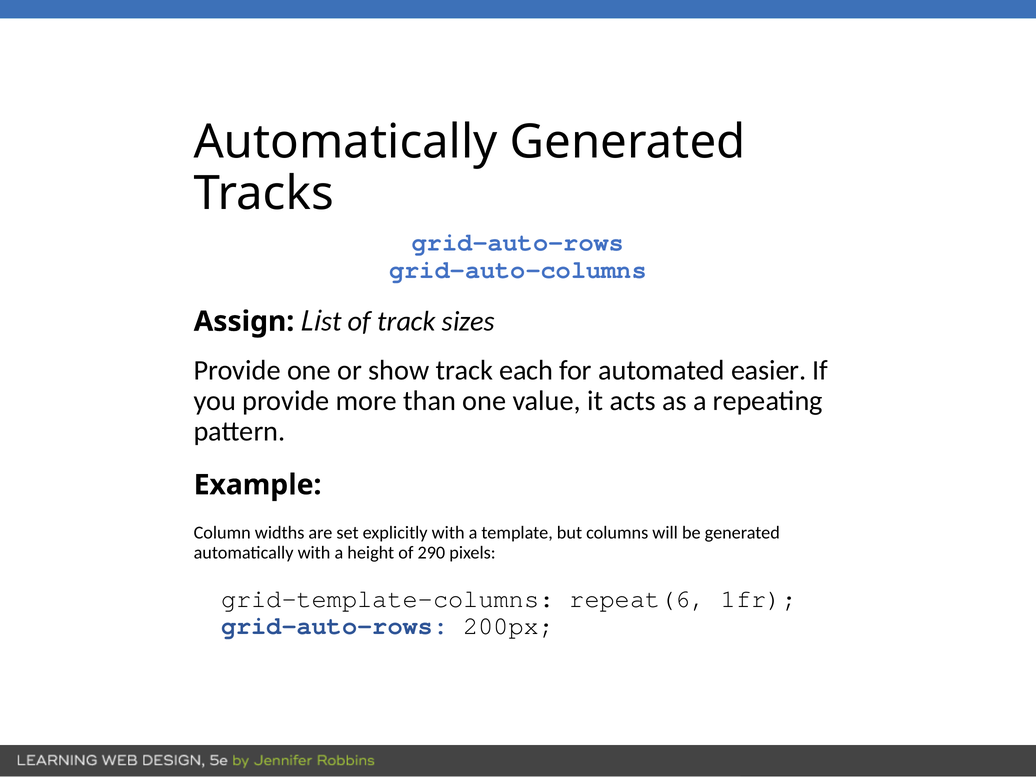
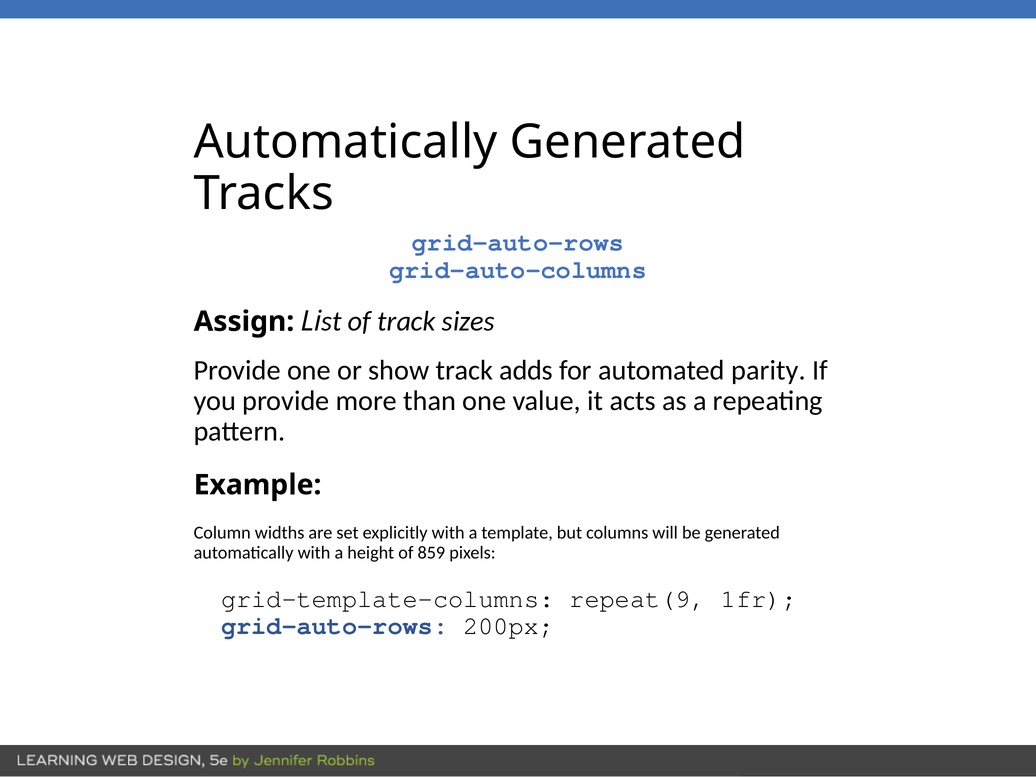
each: each -> adds (526, 370)
easier: easier -> parity (768, 370)
290: 290 -> 859 (431, 553)
repeat(6: repeat(6 -> repeat(9 (638, 599)
